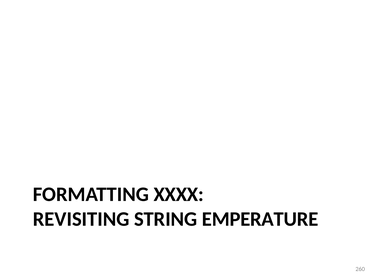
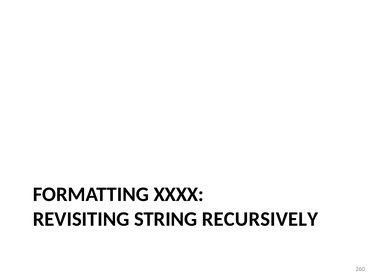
EMPERATURE: EMPERATURE -> RECURSIVELY (260, 219)
